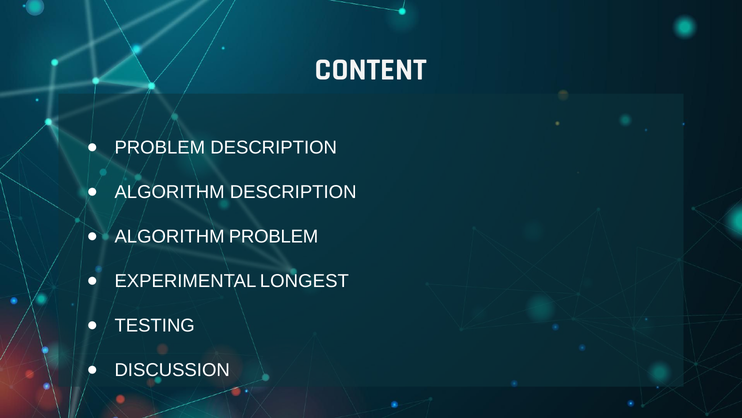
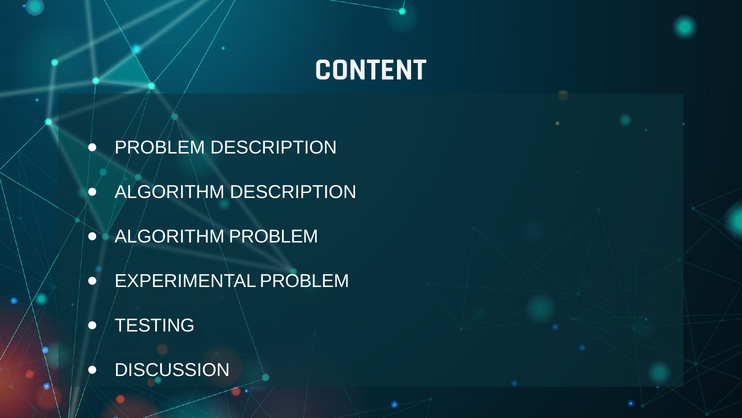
EXPERIMENTAL LONGEST: LONGEST -> PROBLEM (304, 281)
